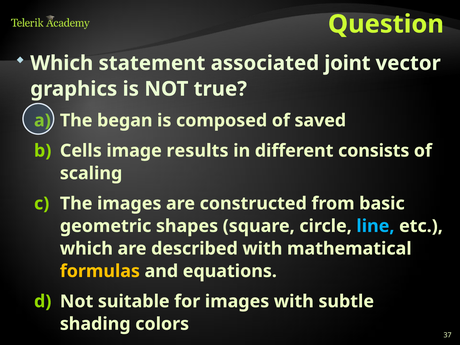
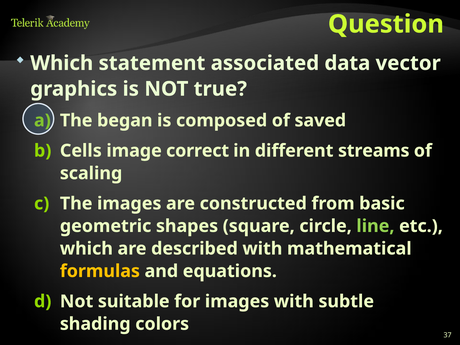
joint: joint -> data (347, 63)
results: results -> correct (198, 151)
consists: consists -> streams (374, 151)
line colour: light blue -> light green (375, 226)
